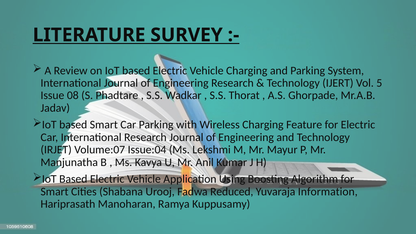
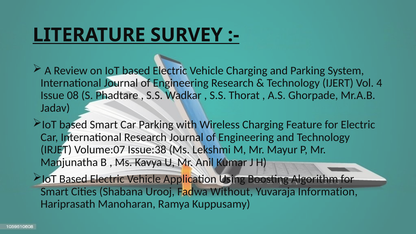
5: 5 -> 4 (379, 83)
Issue:04: Issue:04 -> Issue:38 (147, 150)
Reduced: Reduced -> Without (232, 192)
